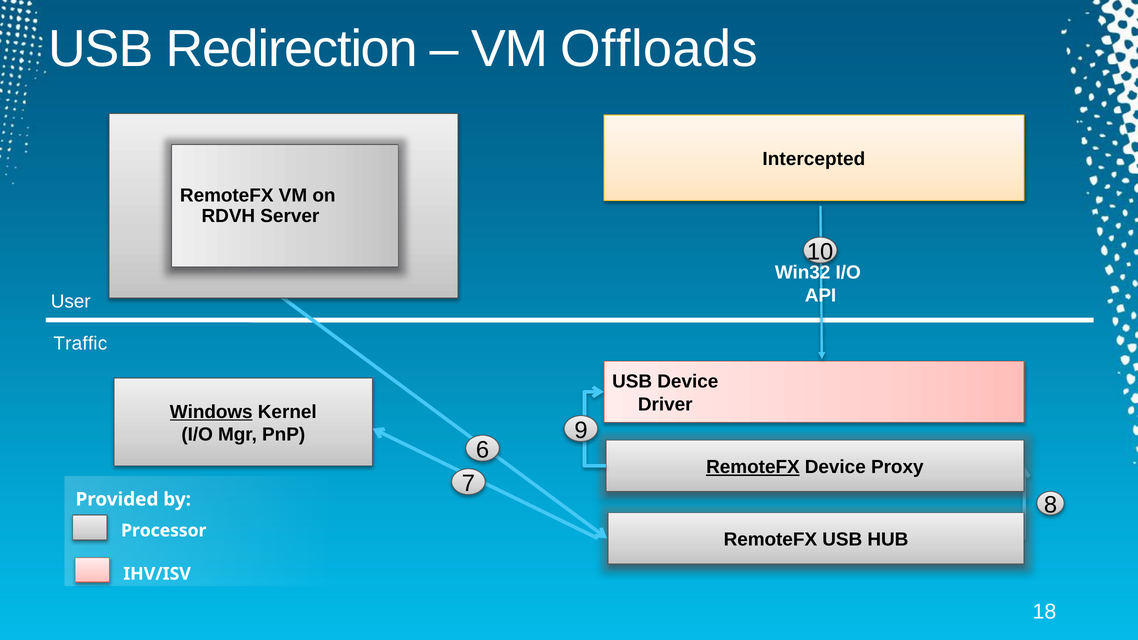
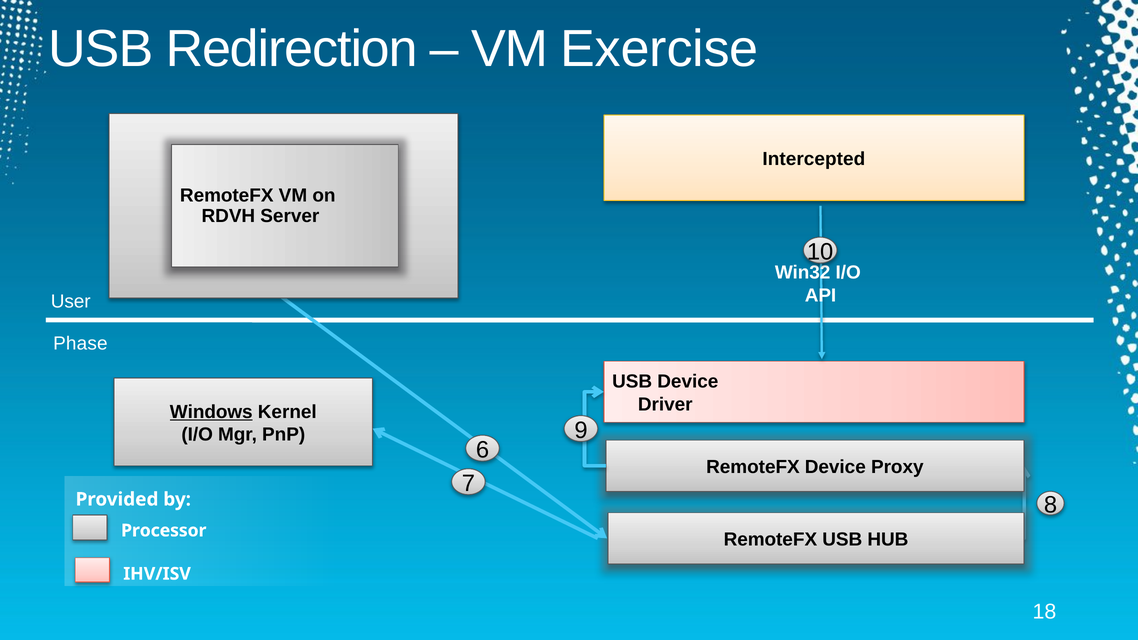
Offloads: Offloads -> Exercise (659, 49)
Traffic: Traffic -> Phase (80, 344)
RemoteFX underline: present -> none (753, 467)
